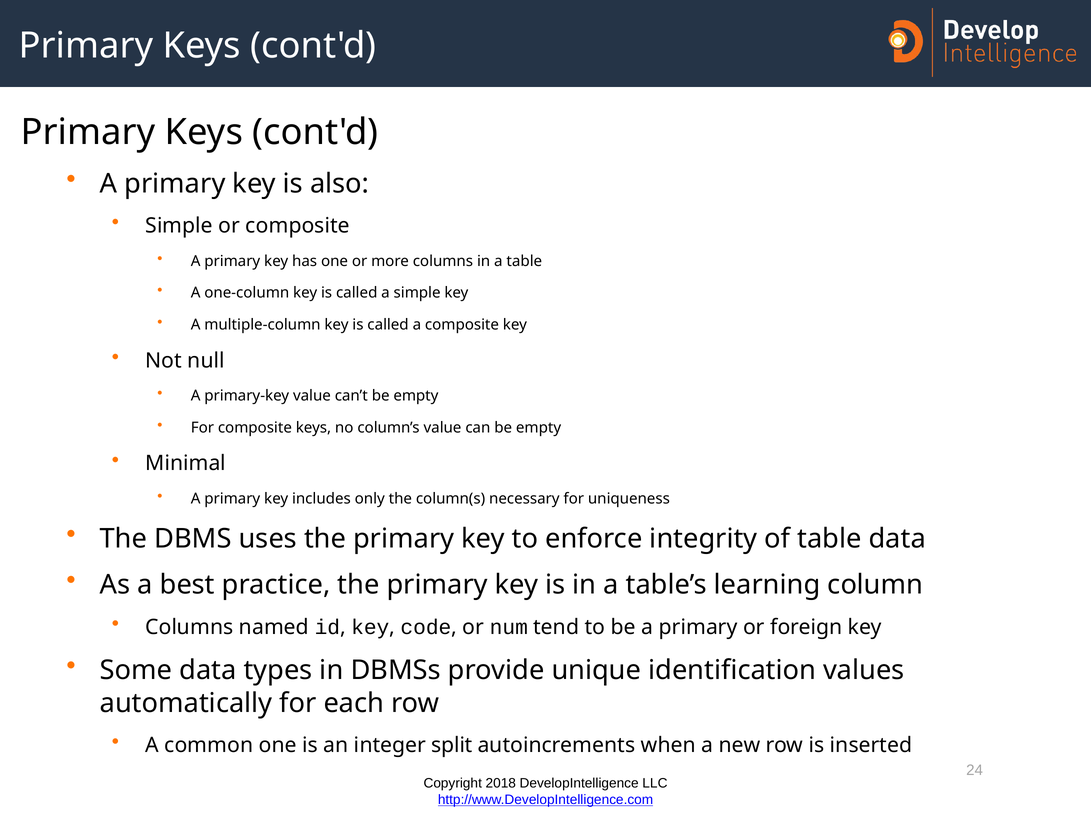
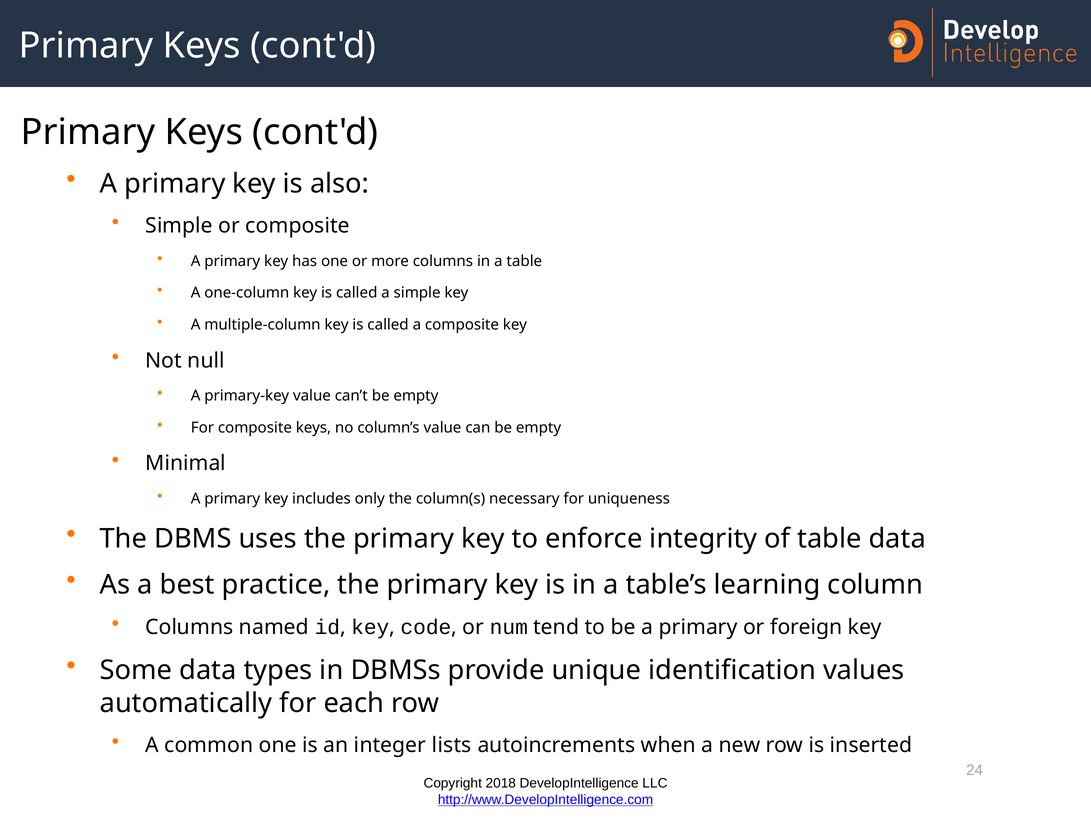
split: split -> lists (452, 746)
